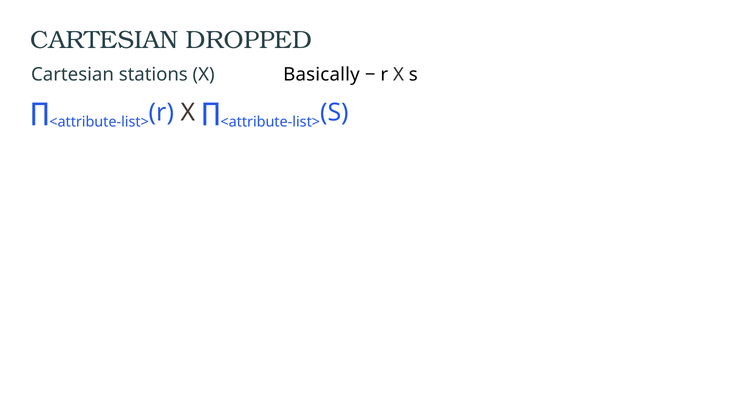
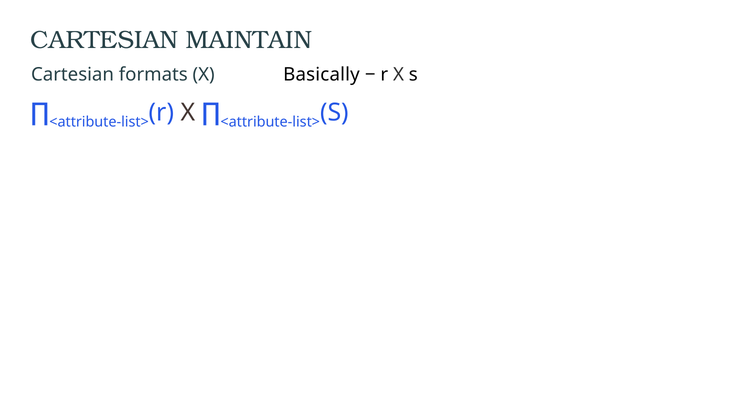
DROPPED: DROPPED -> MAINTAIN (249, 40)
stations: stations -> formats (153, 74)
